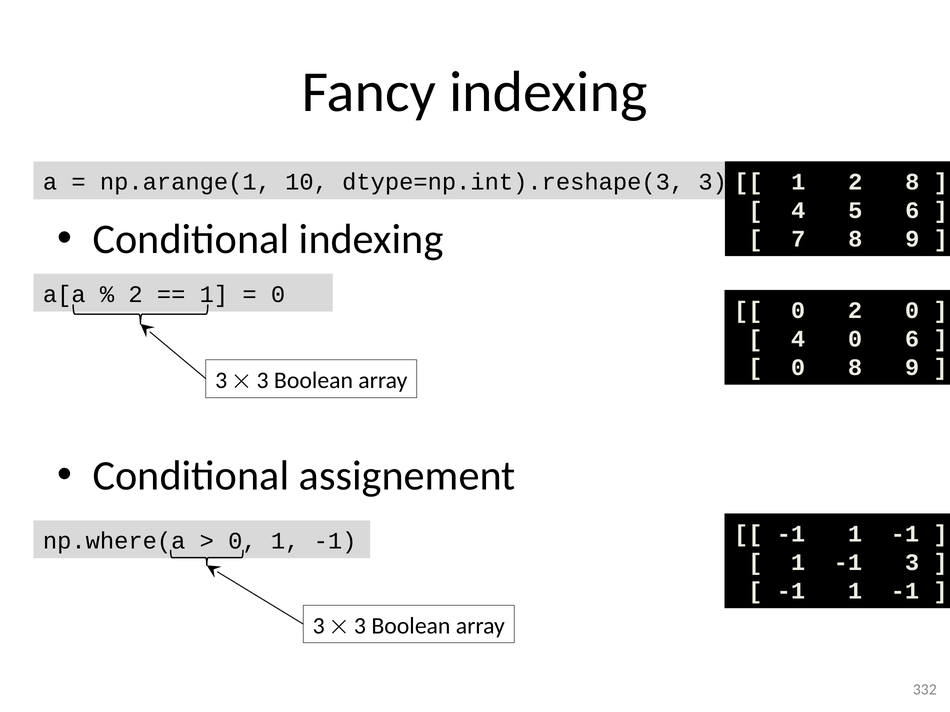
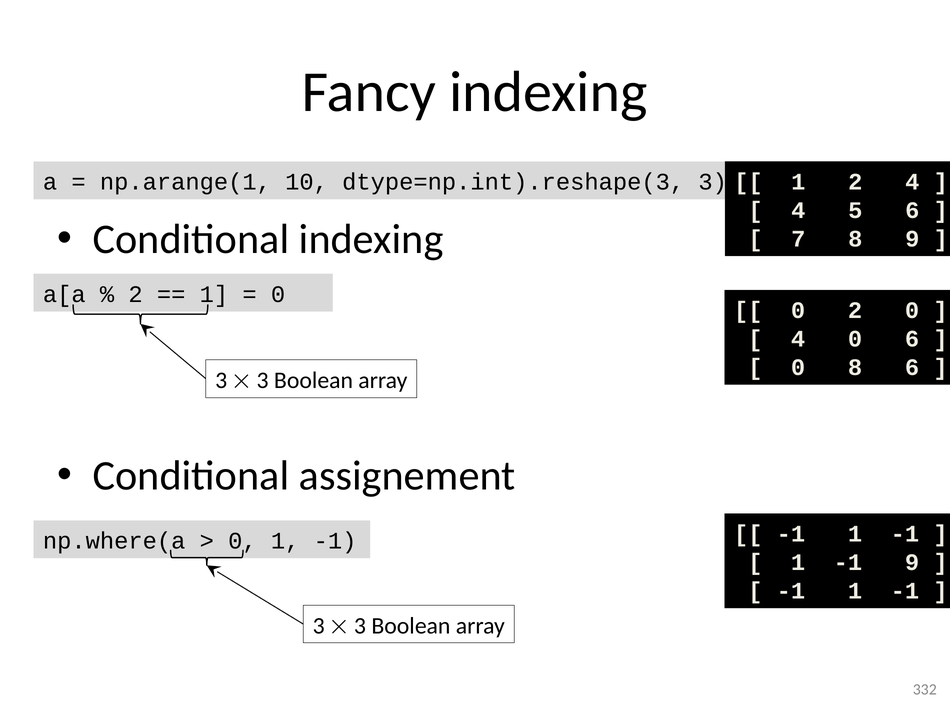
2 8: 8 -> 4 (912, 182)
0 8 9: 9 -> 6 (912, 368)
3: 3 -> 9 (912, 563)
